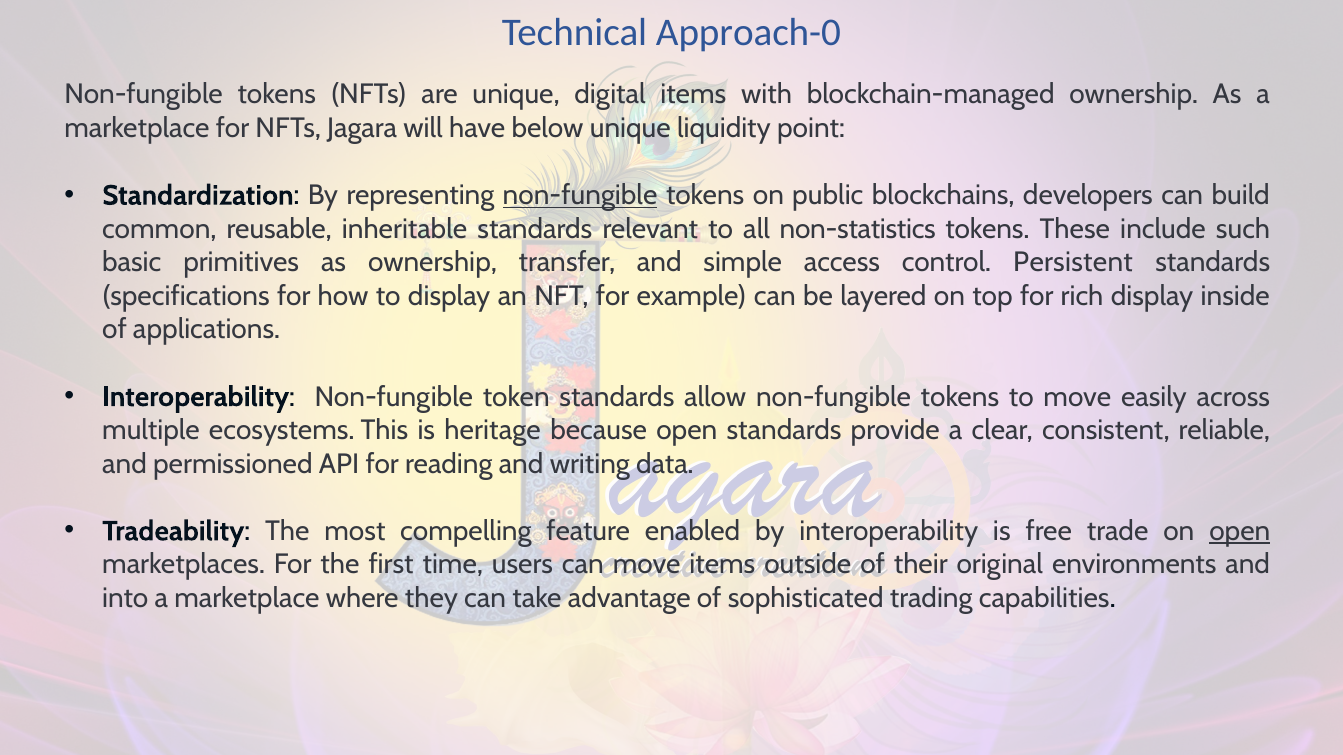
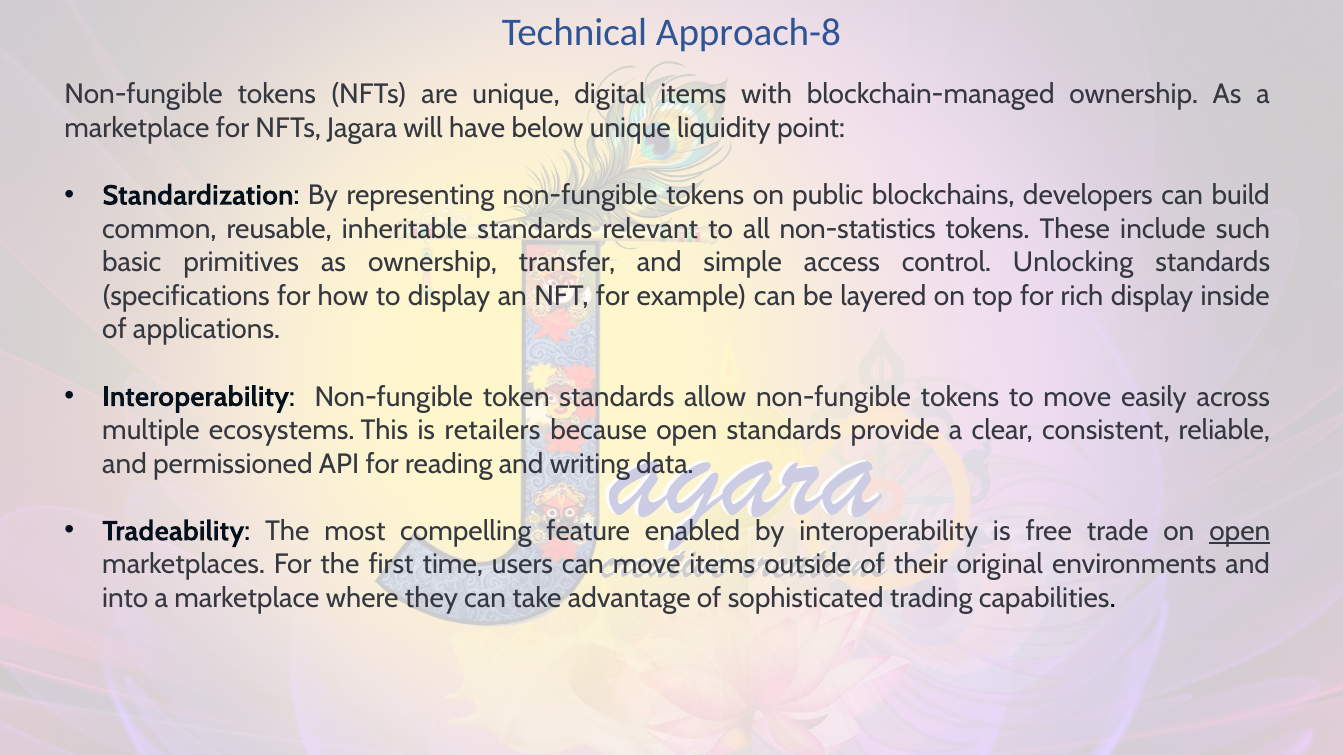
Approach-0: Approach-0 -> Approach-8 (748, 32)
non-fungible underline: present -> none (580, 196)
Persistent: Persistent -> Unlocking (1073, 263)
heritage: heritage -> retailers (493, 431)
